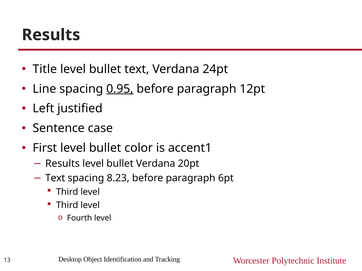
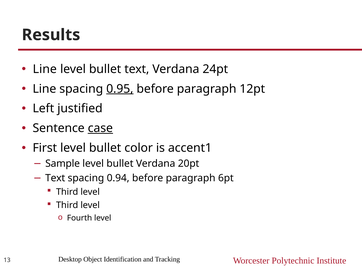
Title: Title -> Line (45, 69)
case underline: none -> present (100, 129)
Results: Results -> Sample (63, 164)
8.23: 8.23 -> 0.94 (118, 178)
